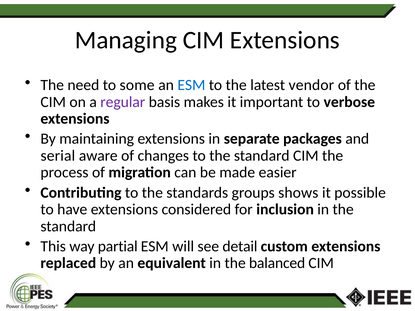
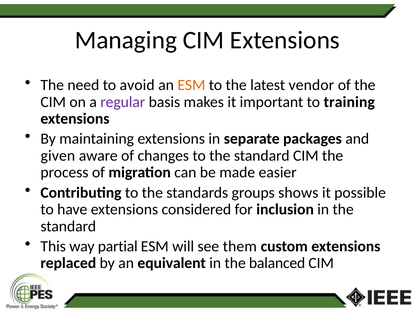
some: some -> avoid (137, 85)
ESM colour: blue -> orange (191, 85)
verbose: verbose -> training (349, 102)
serial: serial -> given (58, 156)
detail: detail -> them (240, 247)
